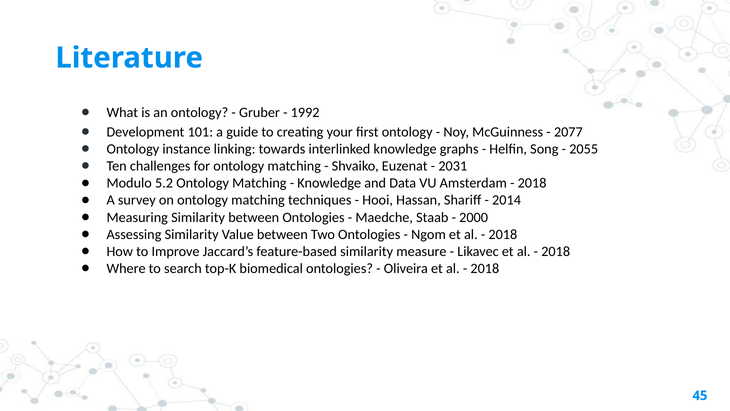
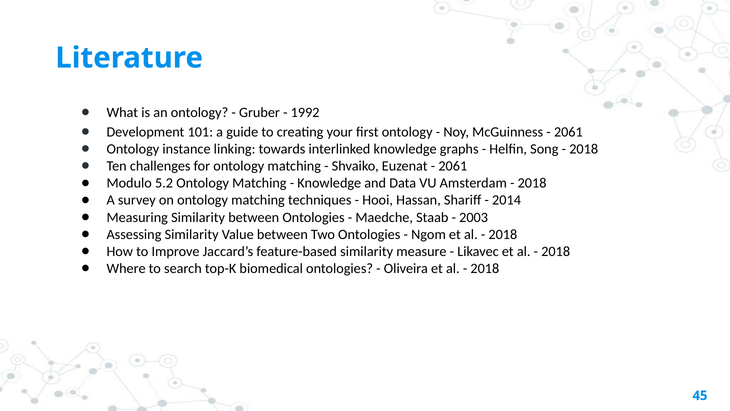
2077: 2077 -> 2061 (568, 132)
2055: 2055 -> 2018 (584, 149)
2031: 2031 -> 2061 (453, 166)
2000: 2000 -> 2003 (474, 217)
